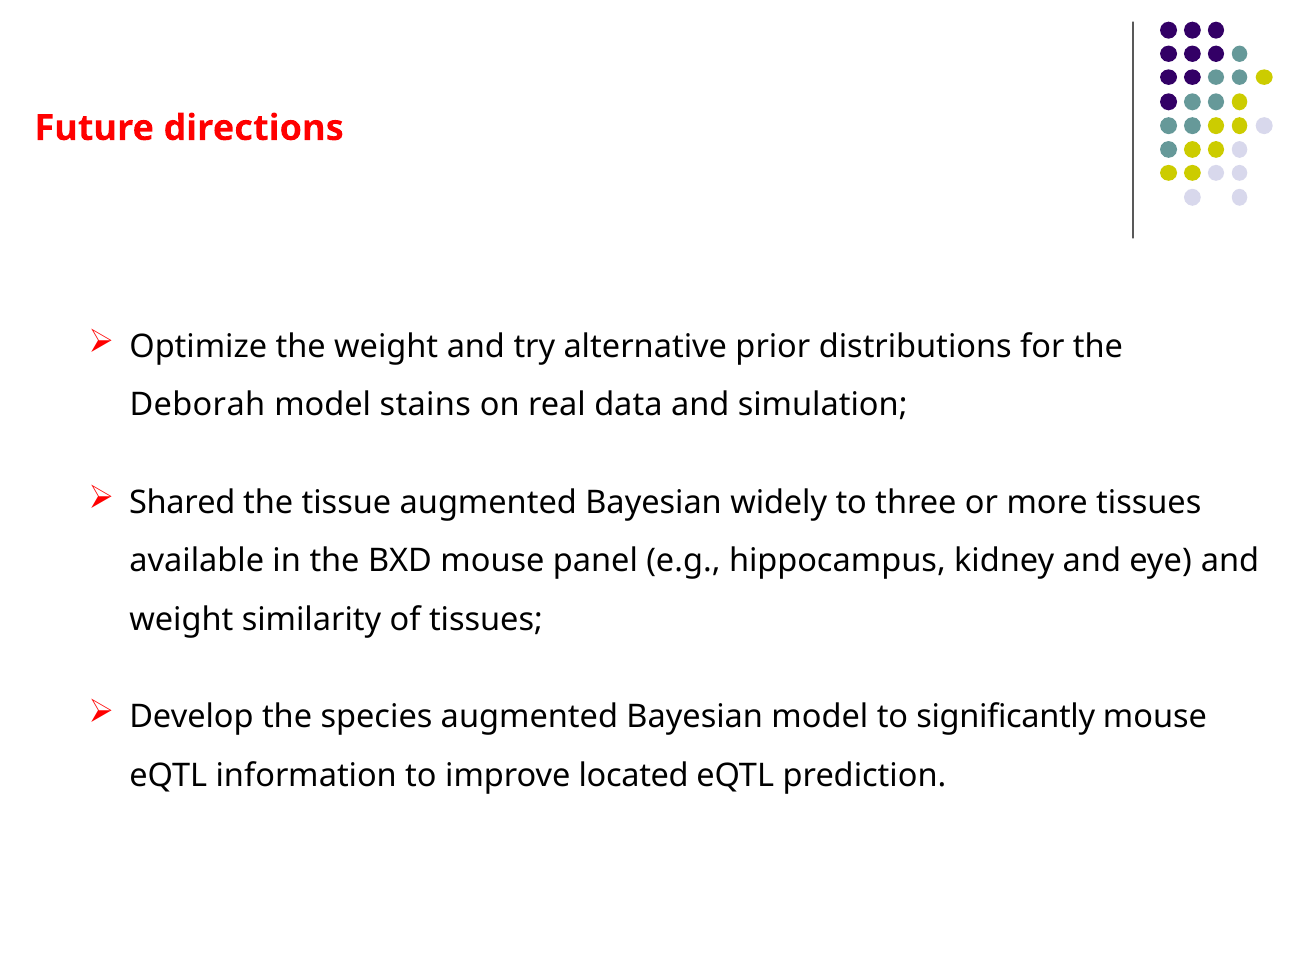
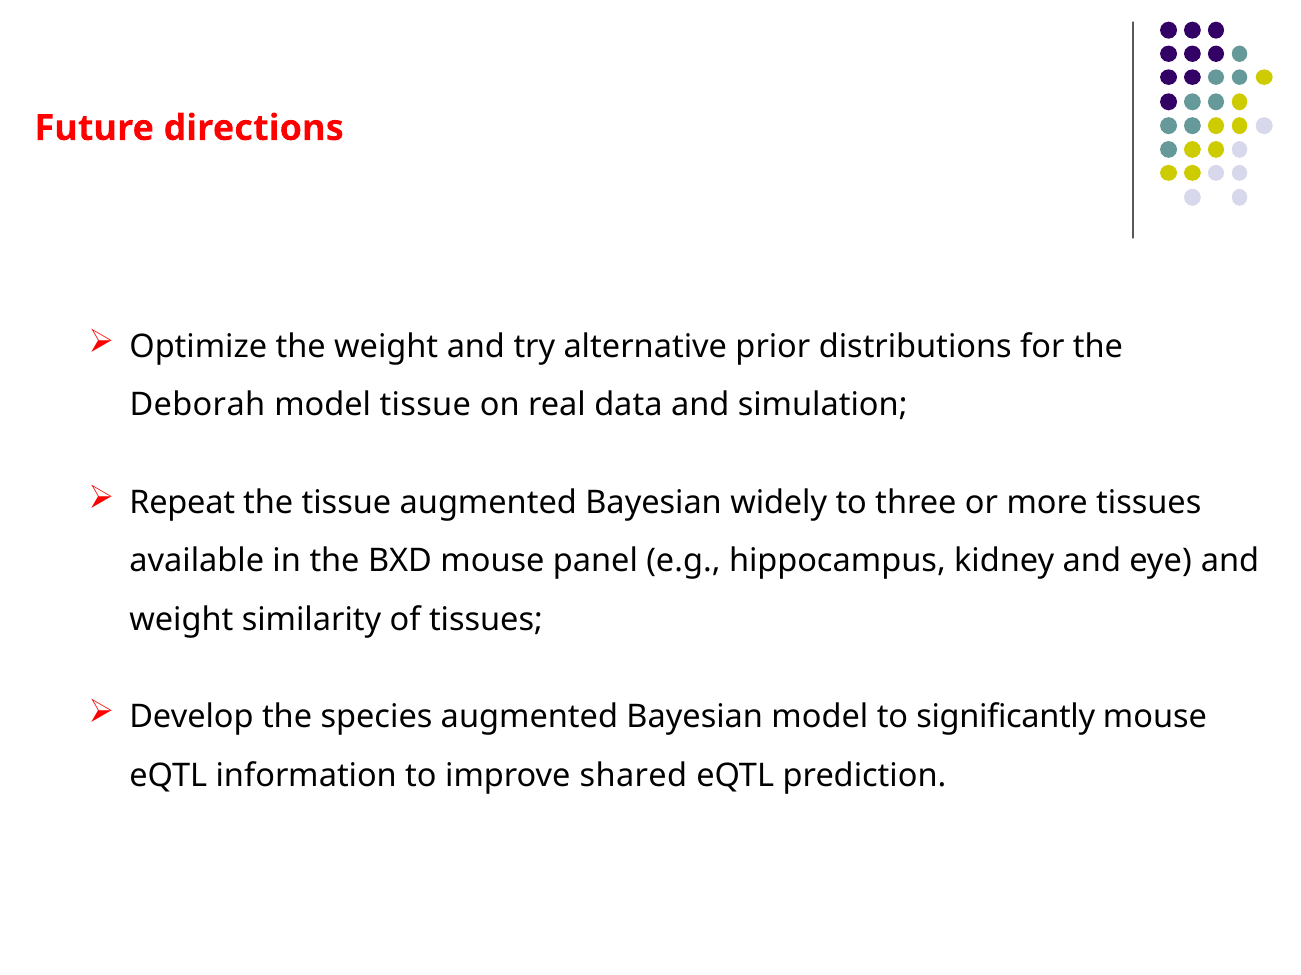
model stains: stains -> tissue (425, 405)
Shared: Shared -> Repeat (182, 503)
located: located -> shared (633, 776)
